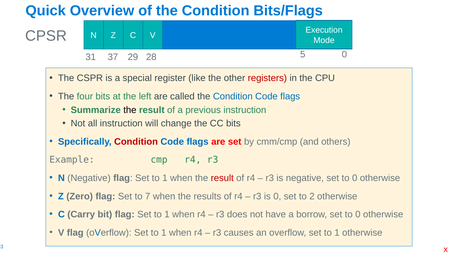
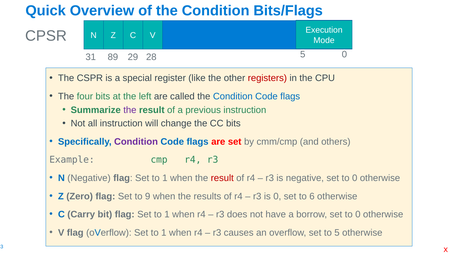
37: 37 -> 89 (113, 57)
the colour: black -> purple (130, 110)
Condition colour: red -> purple (136, 142)
7: 7 -> 9 (148, 196)
2: 2 -> 6 (312, 196)
1: 1 -> 5 (337, 233)
